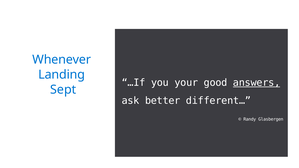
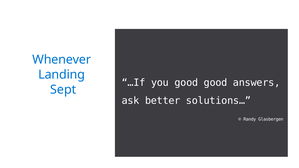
you your: your -> good (186, 83)
answers underline: present -> none (257, 83)
different…: different… -> solutions… (218, 101)
